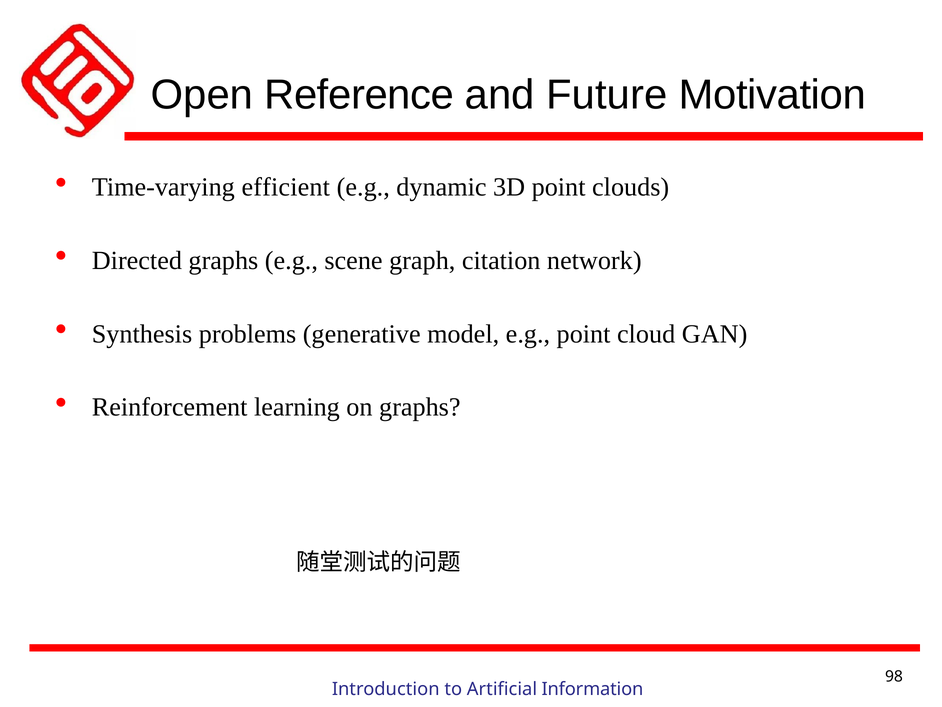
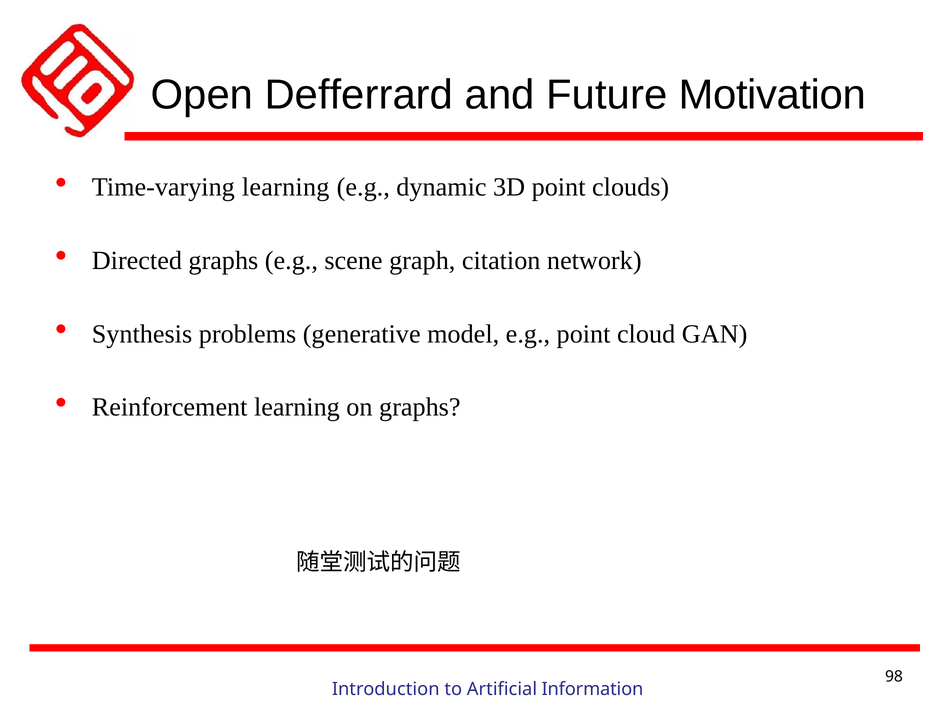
Reference: Reference -> Defferrard (359, 95)
Time-varying efficient: efficient -> learning (286, 187)
